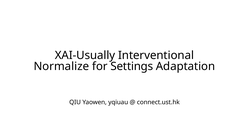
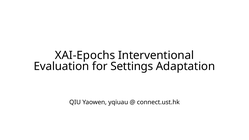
XAI-Usually: XAI-Usually -> XAI-Epochs (85, 55)
Normalize: Normalize -> Evaluation (61, 66)
